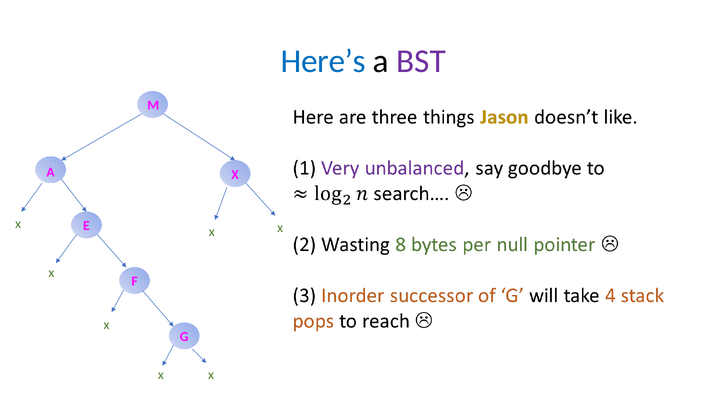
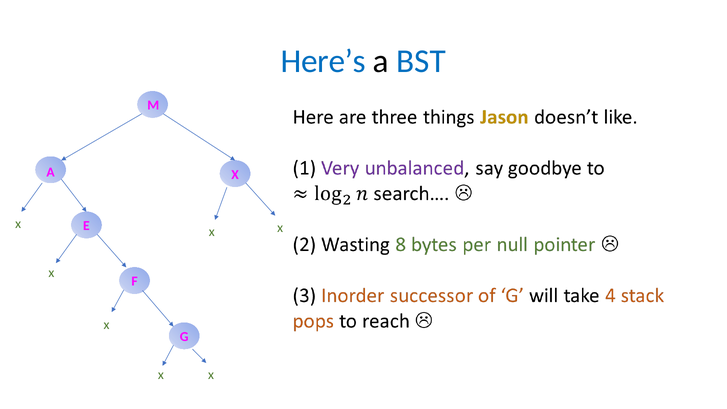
BST colour: purple -> blue (421, 61)
